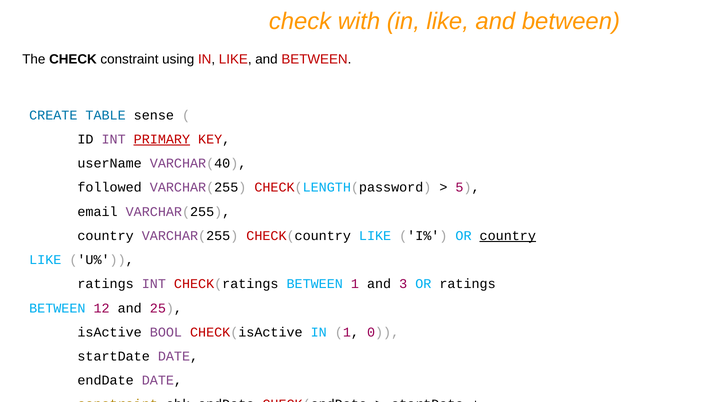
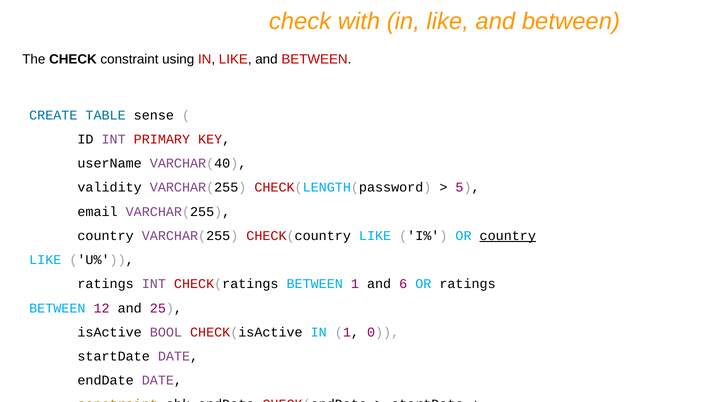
PRIMARY underline: present -> none (162, 139)
followed: followed -> validity (110, 188)
3: 3 -> 6 (403, 284)
